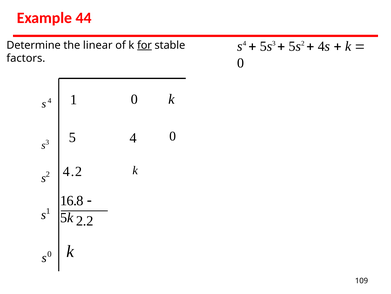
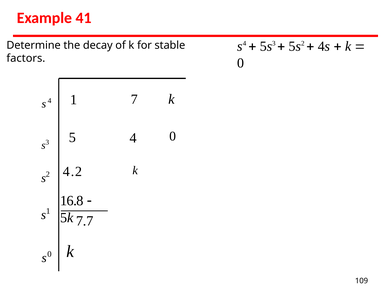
44: 44 -> 41 (84, 18)
linear: linear -> decay (98, 45)
for underline: present -> none (144, 45)
1 0: 0 -> 7 (134, 99)
2.2: 2.2 -> 7.7 (85, 220)
